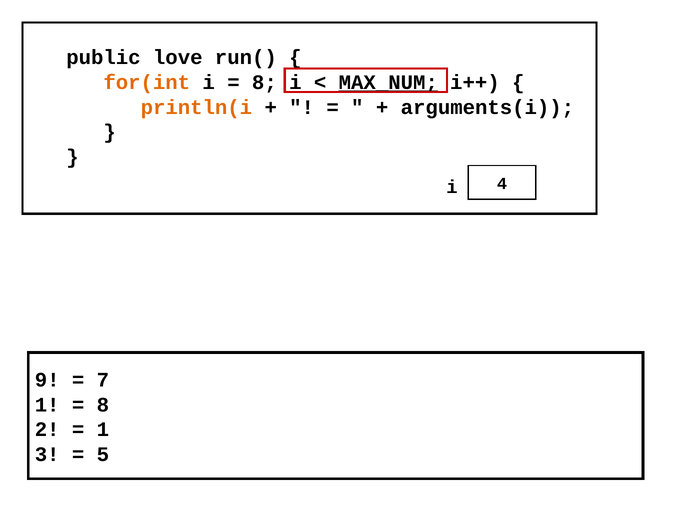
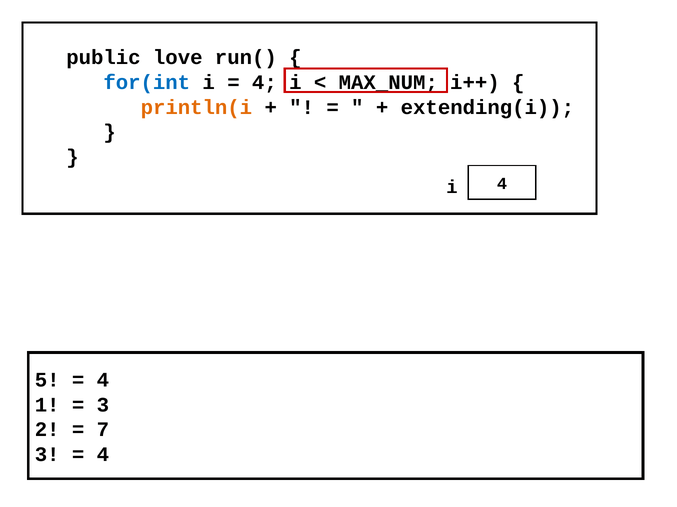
for(int colour: orange -> blue (147, 83)
8: 8 -> 4 (264, 83)
MAX_NUM underline: present -> none (388, 83)
arguments(i: arguments(i -> extending(i (487, 107)
9: 9 -> 5 (47, 381)
7: 7 -> 4 (103, 381)
8: 8 -> 3 (103, 405)
1: 1 -> 7 (103, 430)
5: 5 -> 4 (103, 455)
